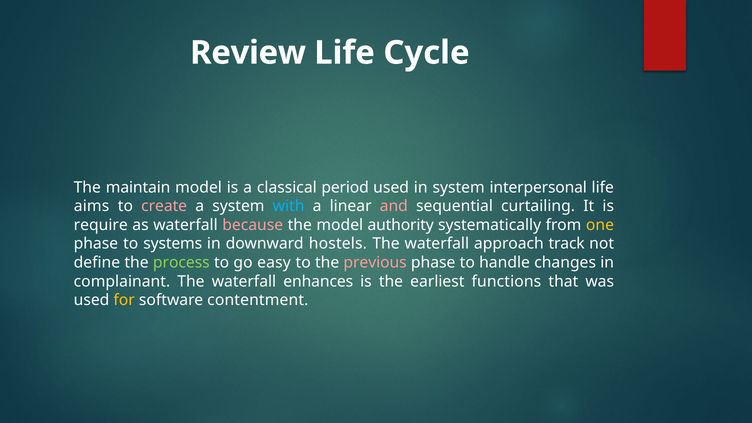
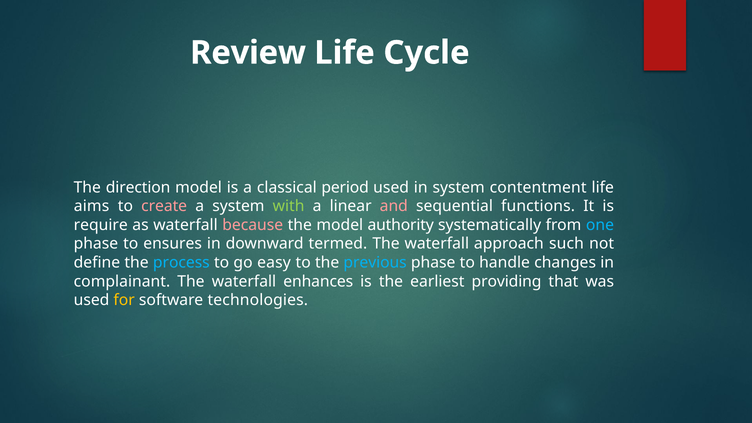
maintain: maintain -> direction (138, 187)
interpersonal: interpersonal -> contentment (538, 187)
with colour: light blue -> light green (289, 206)
curtailing: curtailing -> functions (538, 206)
one colour: yellow -> light blue (600, 225)
systems: systems -> ensures (173, 244)
hostels: hostels -> termed (338, 244)
track: track -> such (566, 244)
process colour: light green -> light blue (181, 263)
previous colour: pink -> light blue (375, 263)
functions: functions -> providing (507, 281)
contentment: contentment -> technologies (258, 300)
